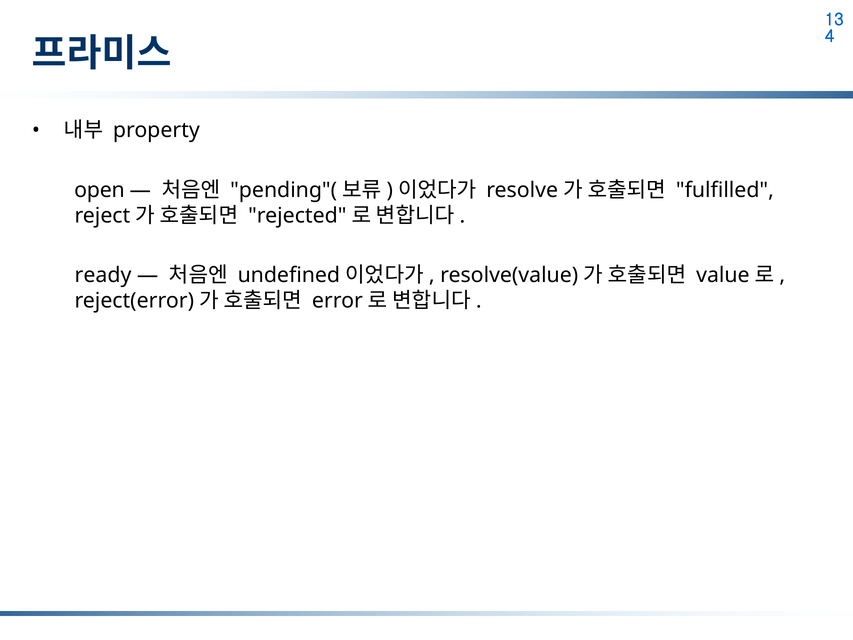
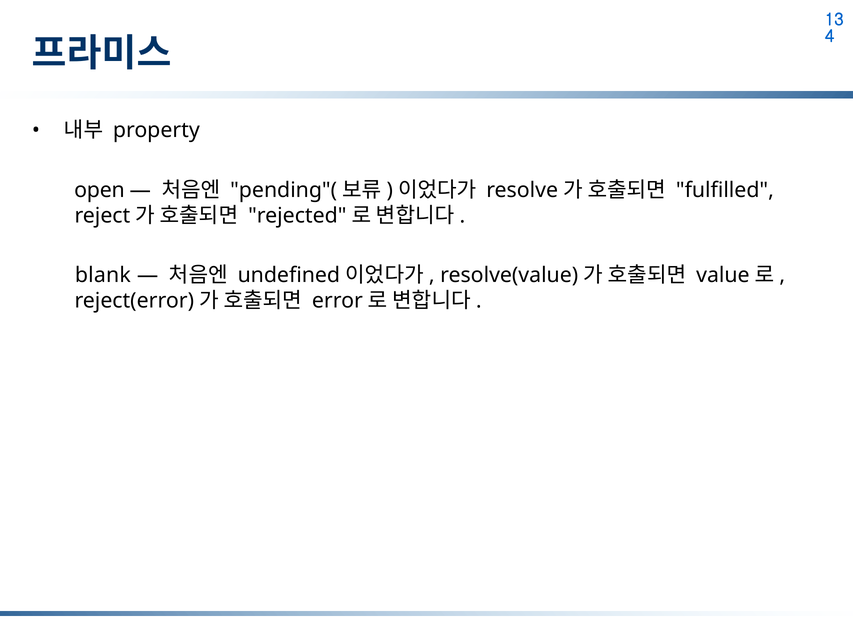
ready: ready -> blank (103, 275)
